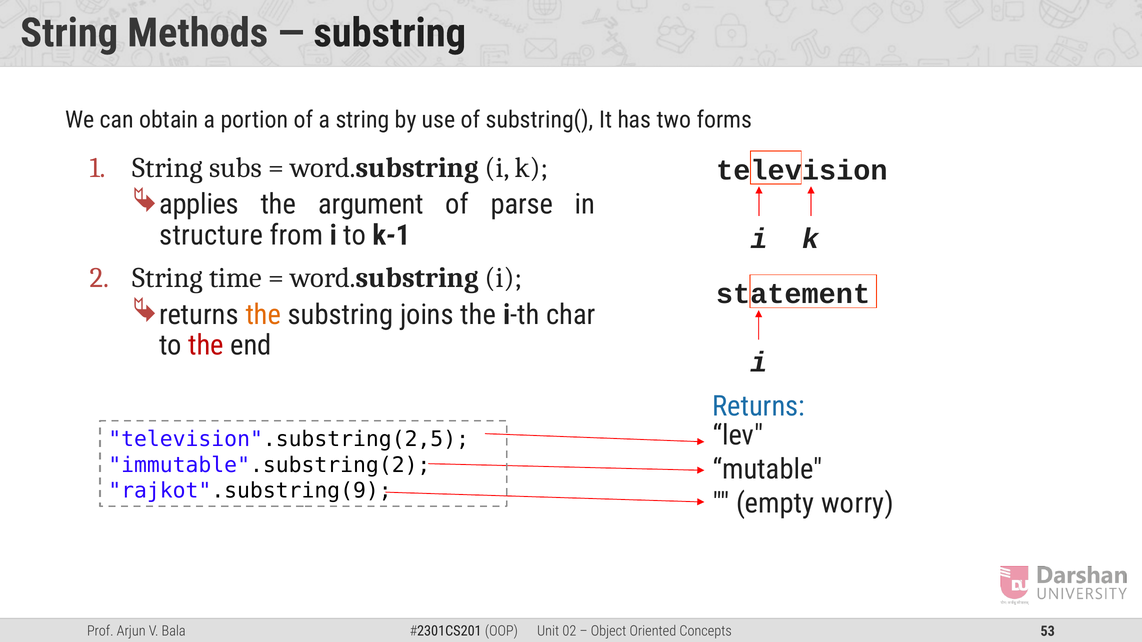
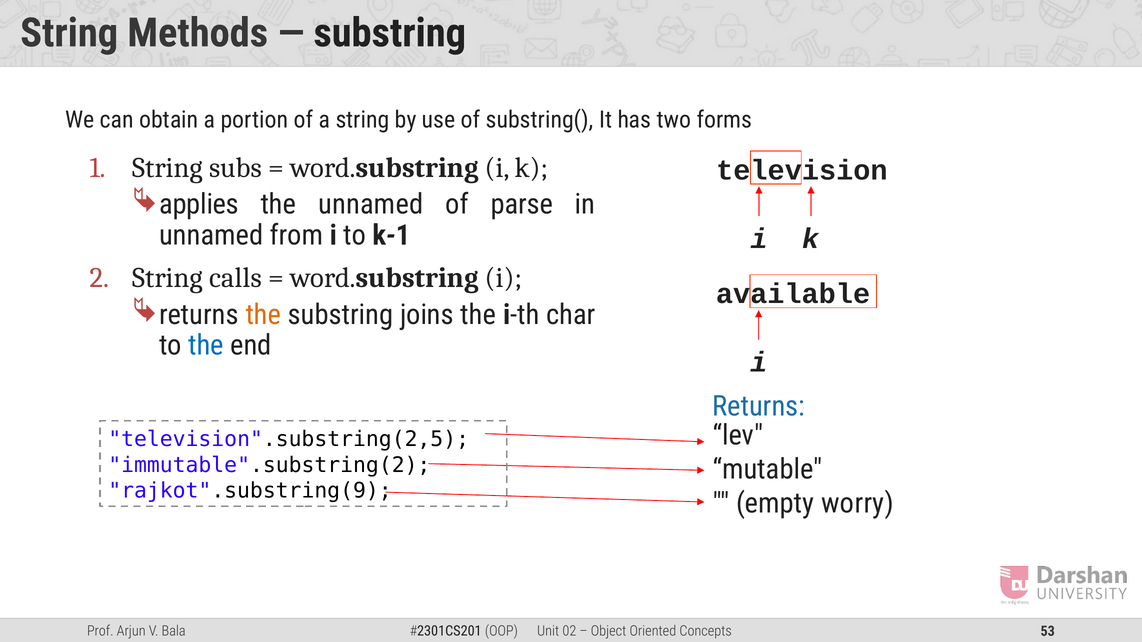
the argument: argument -> unnamed (371, 205)
structure: structure -> unnamed (211, 235)
time: time -> calls (235, 278)
statement: statement -> available (793, 294)
the colour: red -> blue (206, 346)
